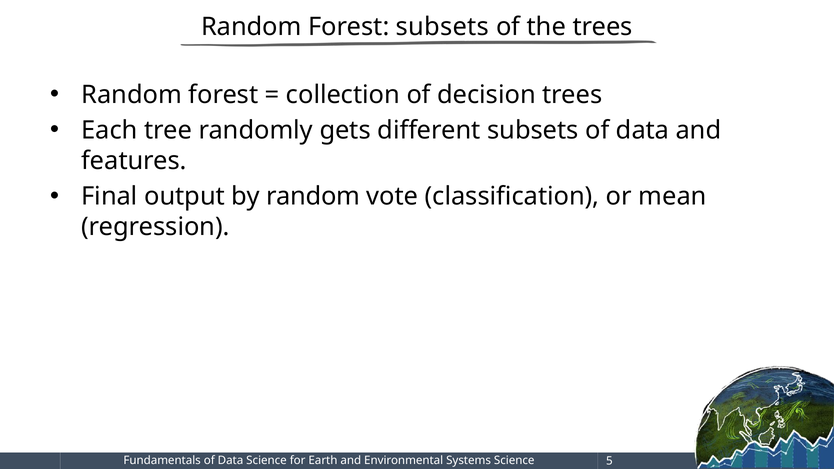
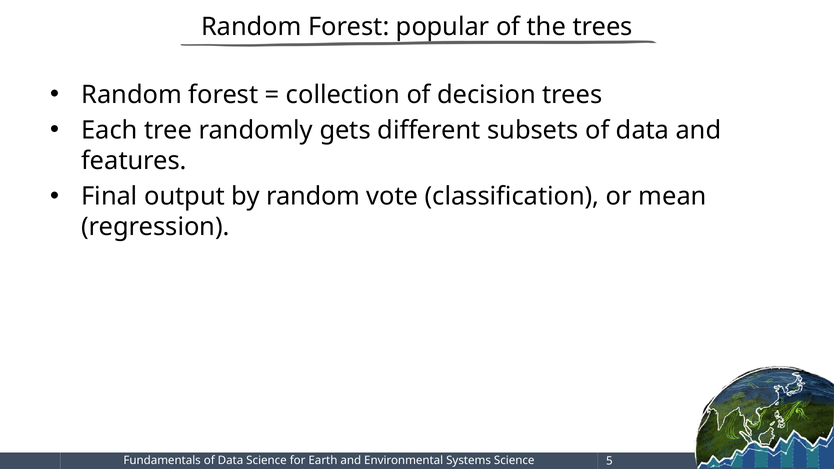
Forest subsets: subsets -> popular (443, 27)
